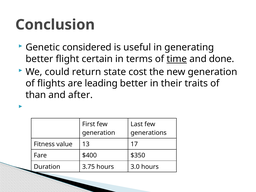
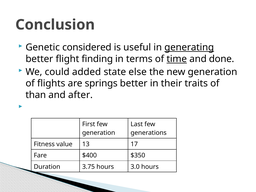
generating underline: none -> present (189, 47)
certain: certain -> finding (97, 59)
return: return -> added (87, 72)
cost: cost -> else (138, 72)
leading: leading -> springs (101, 83)
